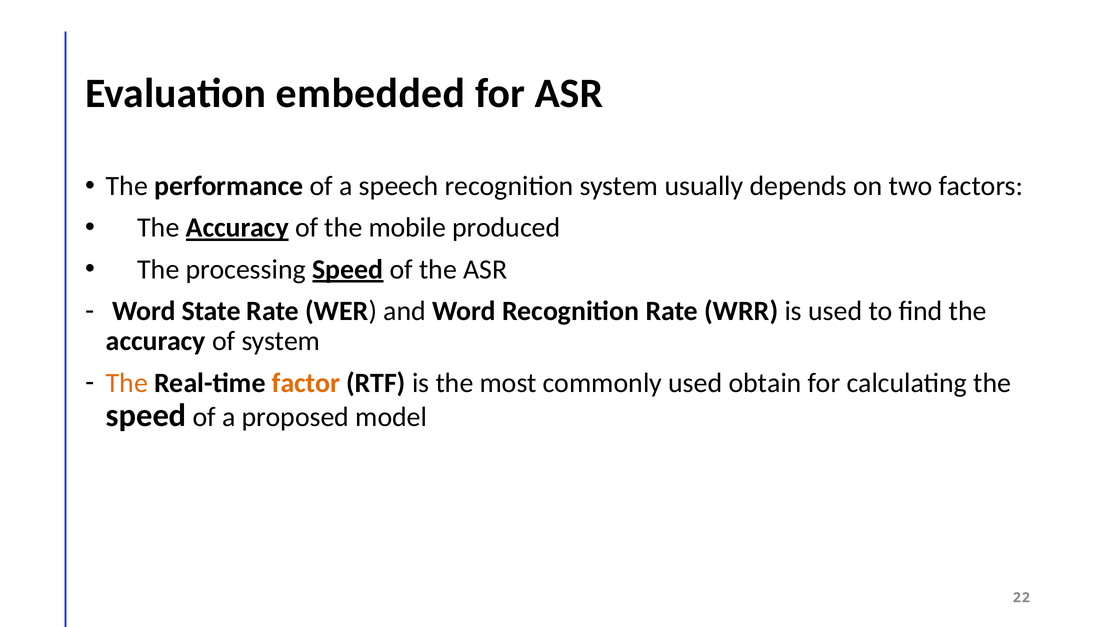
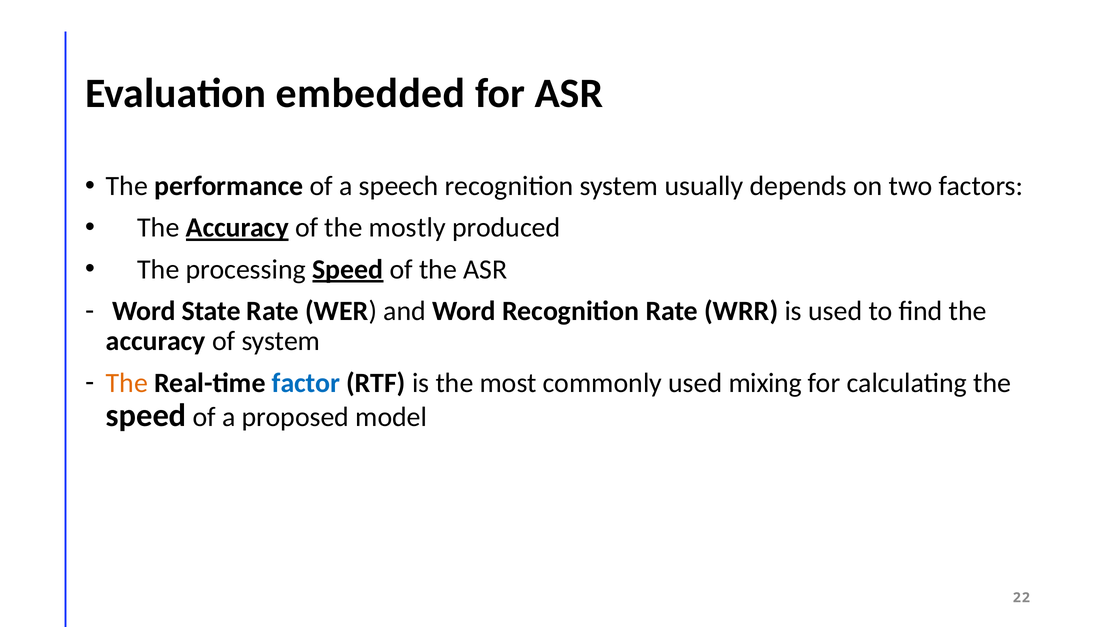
mobile: mobile -> mostly (407, 228)
factor colour: orange -> blue (306, 383)
obtain: obtain -> mixing (765, 383)
